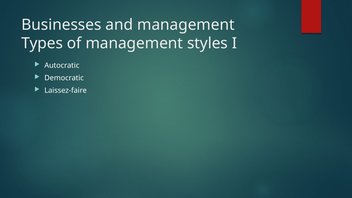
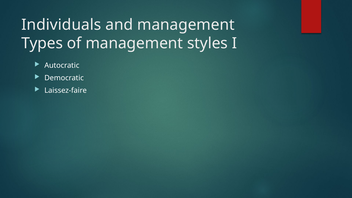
Businesses: Businesses -> Individuals (61, 25)
